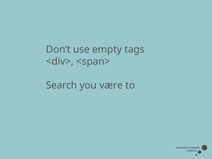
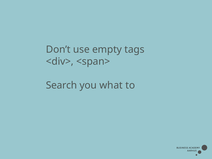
være: være -> what (111, 85)
